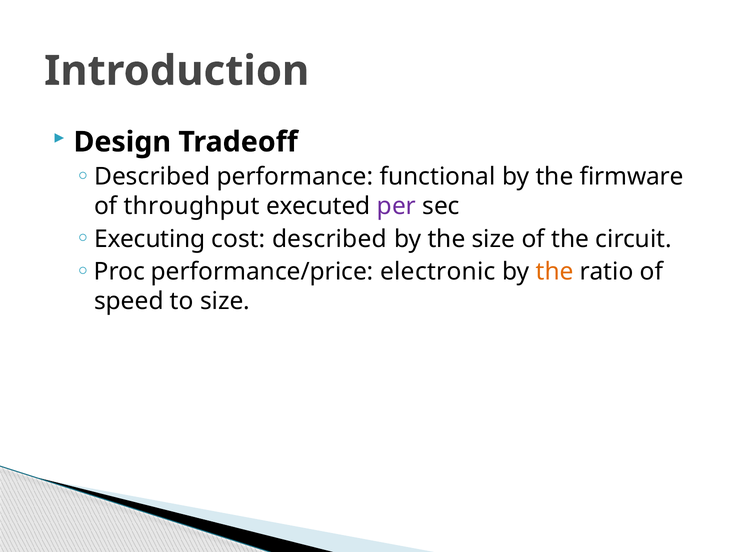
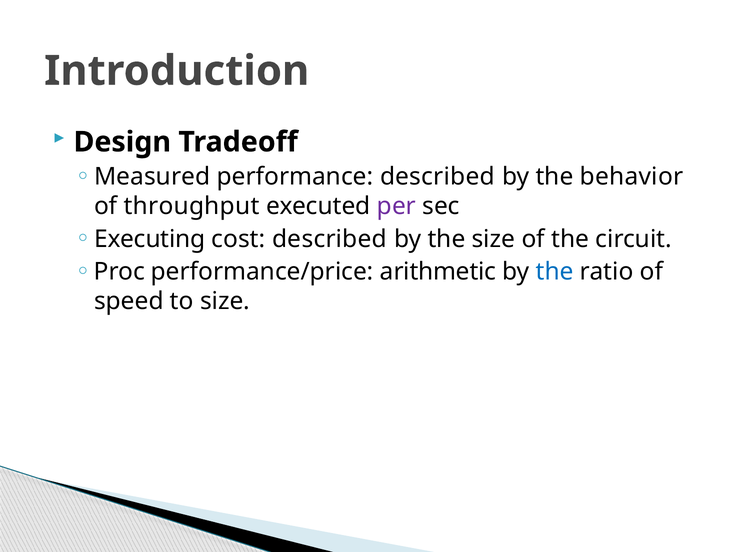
Described: Described -> Measured (152, 177)
performance functional: functional -> described (437, 177)
firmware: firmware -> behavior (632, 177)
electronic: electronic -> arithmetic (438, 272)
the colour: orange -> blue (555, 272)
